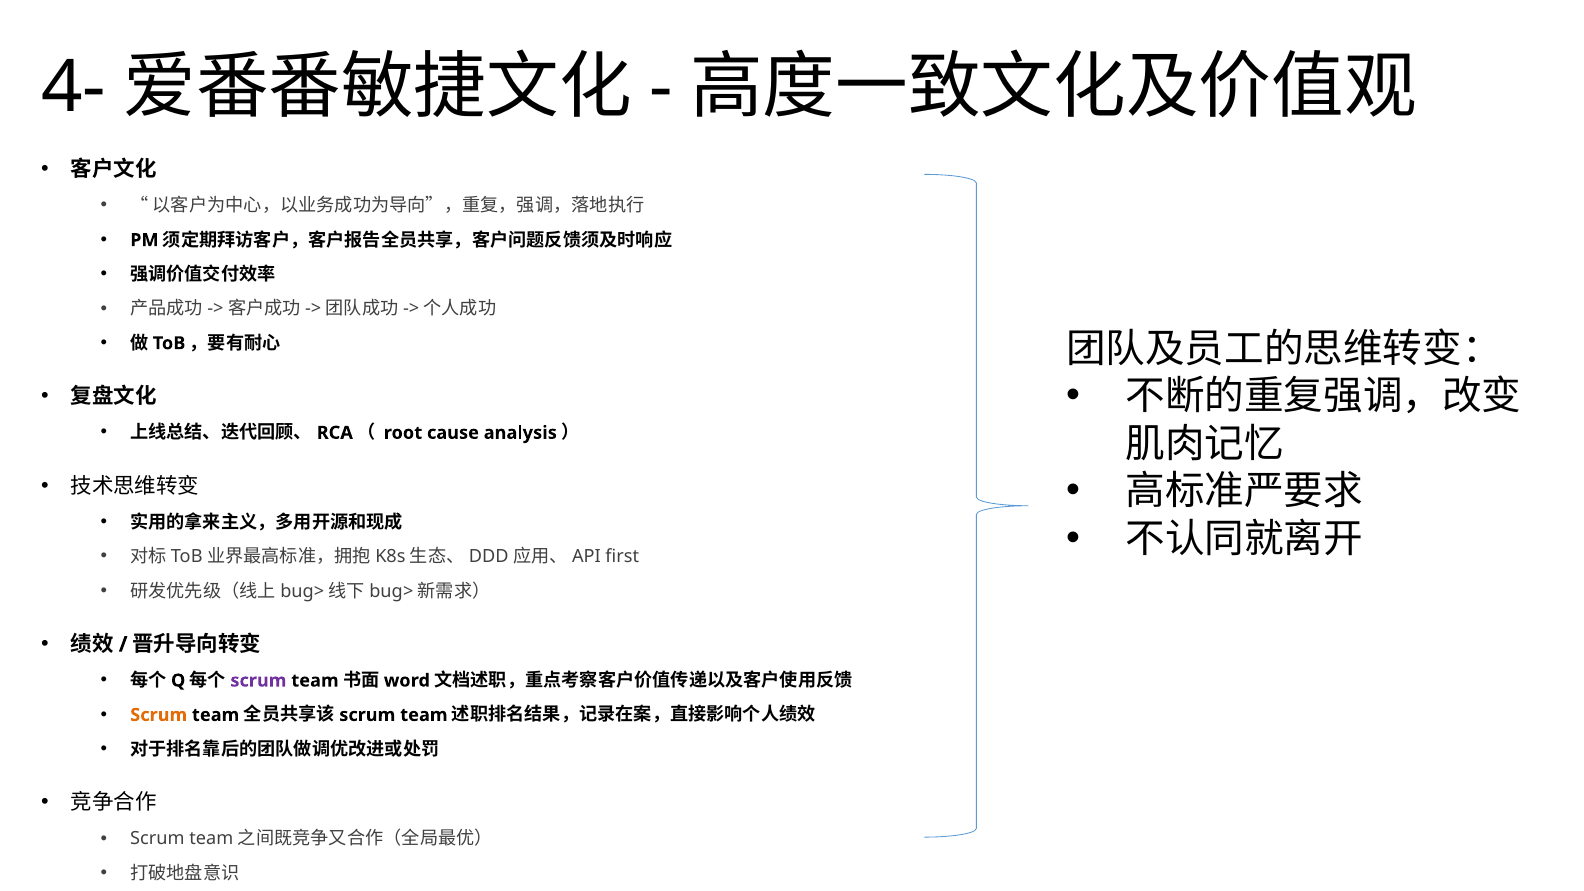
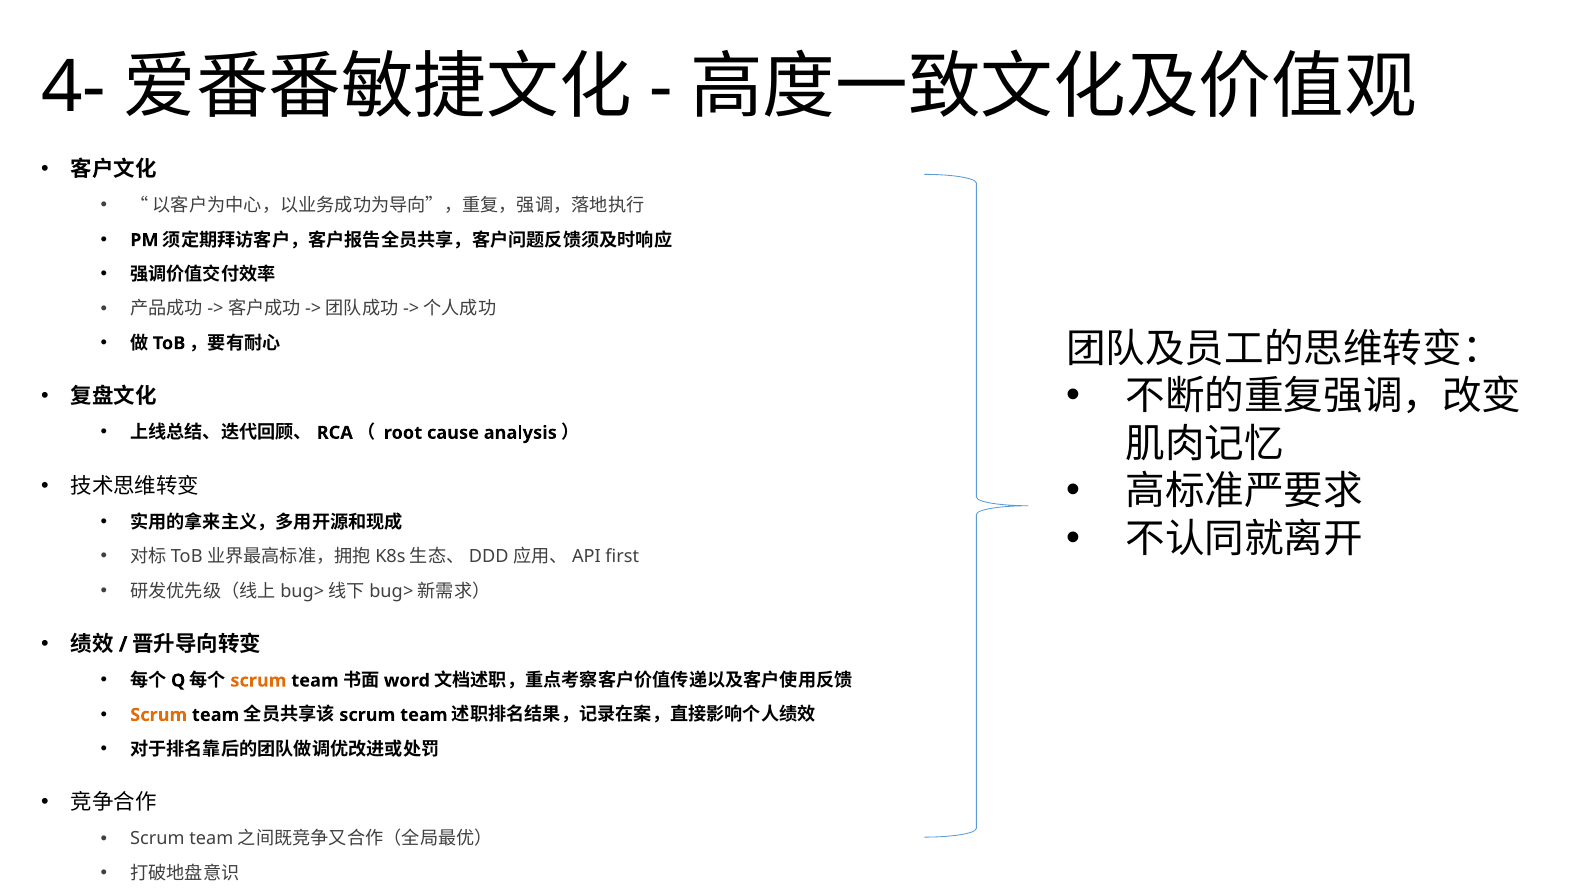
scrum colour: purple -> orange (258, 681)
